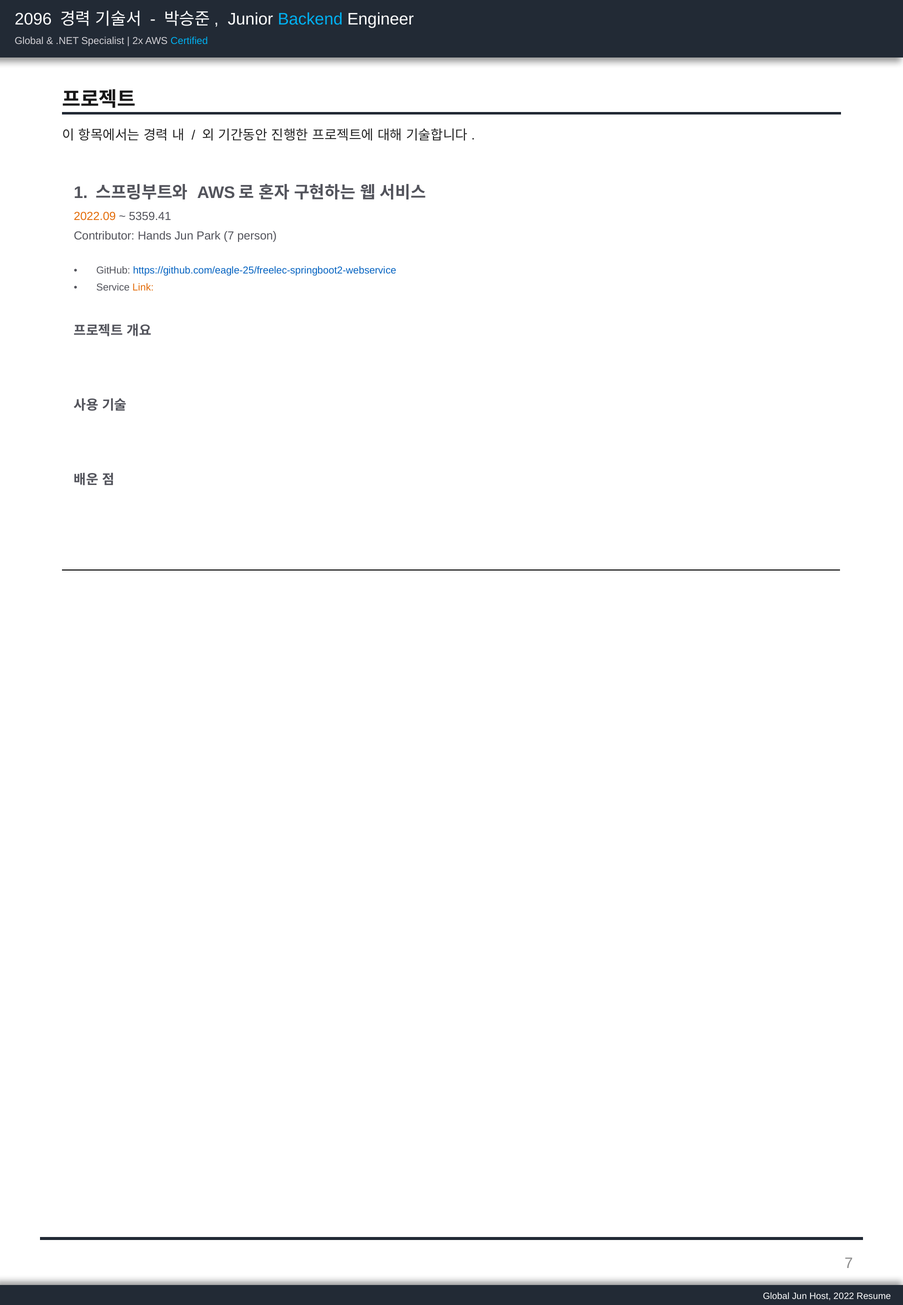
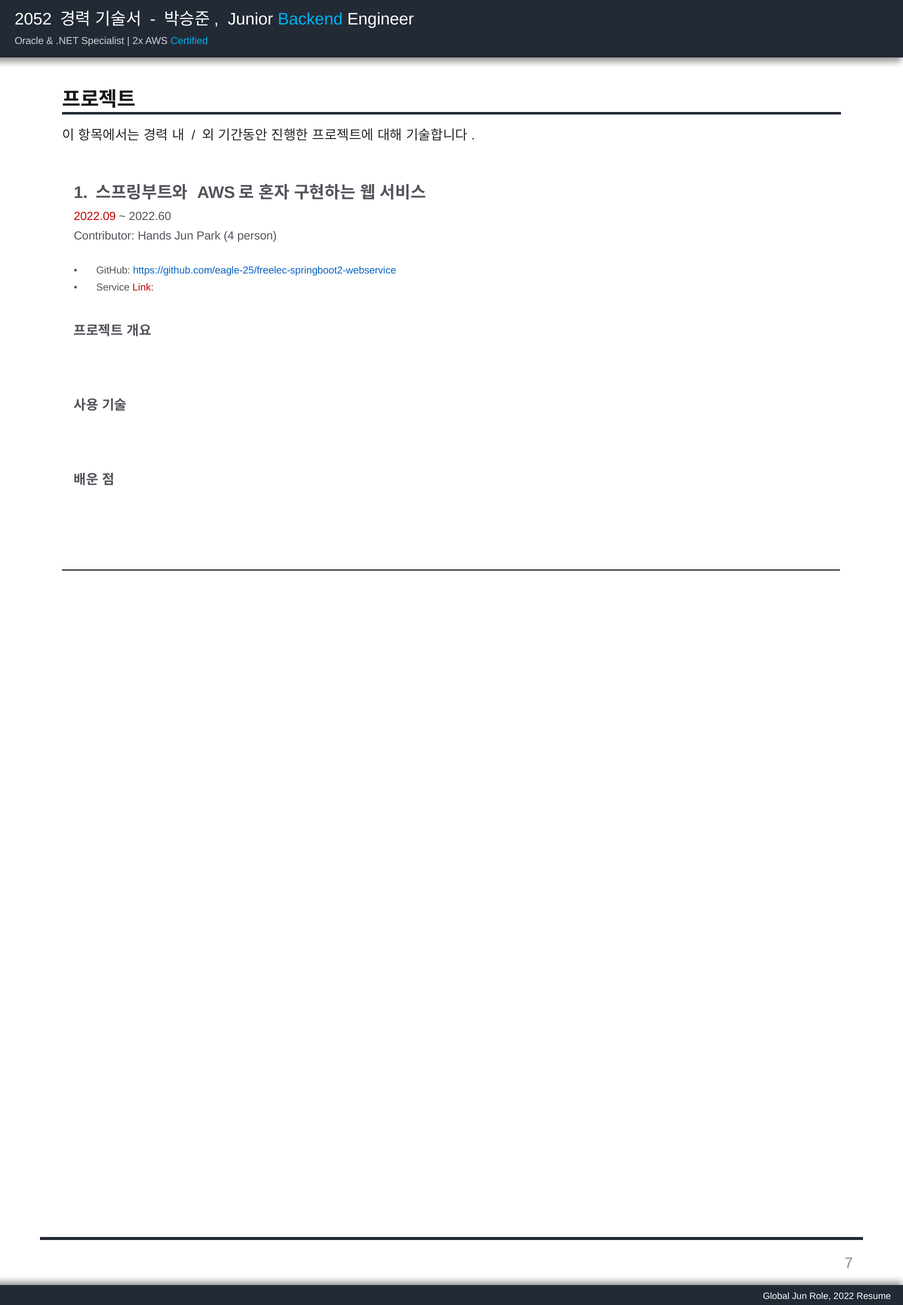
2096: 2096 -> 2052 (33, 19)
Global: Global -> Oracle (29, 41)
2022.09 colour: orange -> red (95, 216)
5359.41: 5359.41 -> 2022.60 (150, 216)
Park 7: 7 -> 4 (229, 236)
Link colour: orange -> red (143, 287)
Host: Host -> Role (820, 1296)
